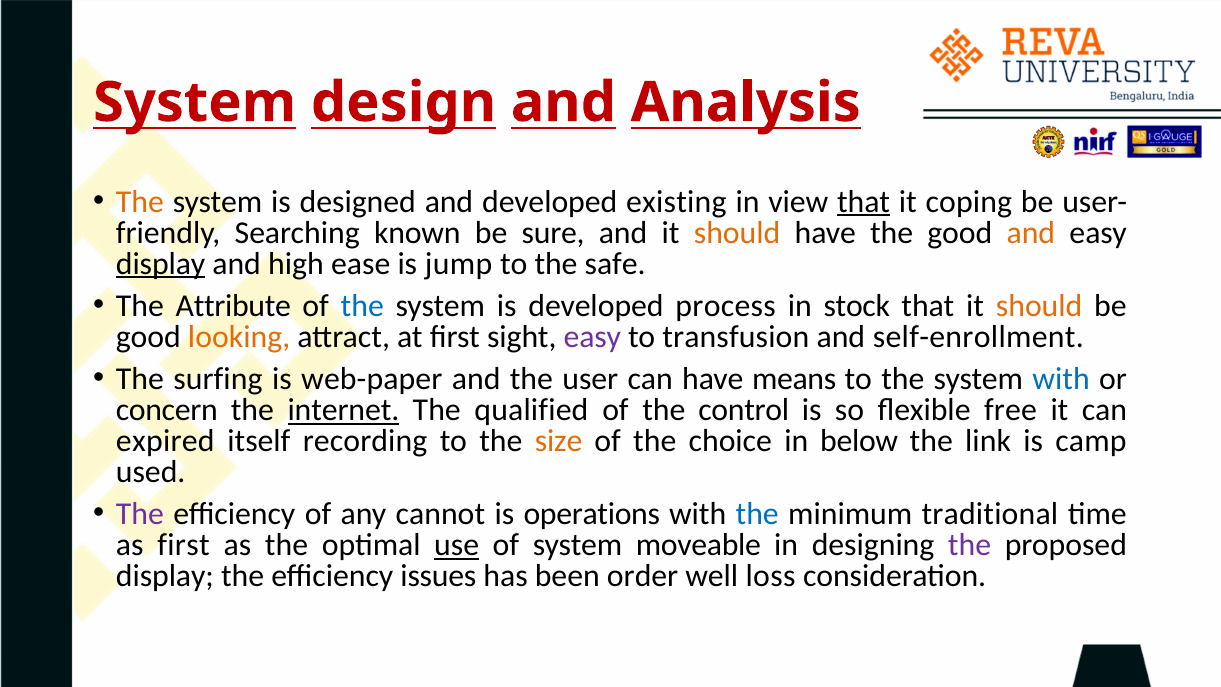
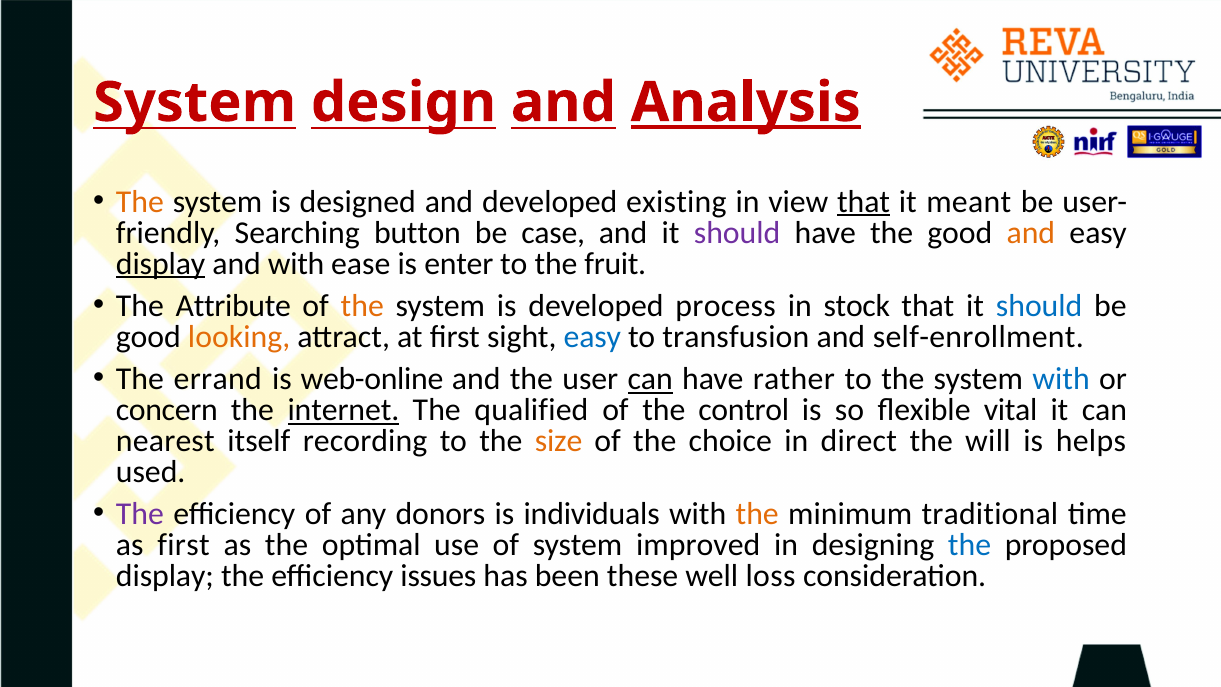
Analysis underline: none -> present (746, 103)
coping: coping -> meant (969, 202)
known: known -> button (417, 233)
sure: sure -> case (553, 233)
should colour: orange -> purple (737, 233)
and high: high -> with (296, 263)
jump: jump -> enter (459, 263)
safe: safe -> fruit (615, 263)
the colour: blue -> orange (362, 306)
should colour: orange -> blue (1039, 306)
easy colour: purple -> blue (592, 337)
surfing: surfing -> errand (218, 379)
web-paper: web-paper -> web-online (372, 379)
can underline: none -> present (650, 379)
means: means -> rather (794, 379)
free: free -> vital (1011, 410)
expired: expired -> nearest (165, 441)
below: below -> direct (859, 441)
link: link -> will (988, 441)
camp: camp -> helps (1091, 441)
cannot: cannot -> donors (440, 514)
operations: operations -> individuals (592, 514)
the colour: blue -> orange (757, 514)
use underline: present -> none (457, 545)
moveable: moveable -> improved (698, 545)
the colour: purple -> blue (970, 545)
order: order -> these (643, 576)
